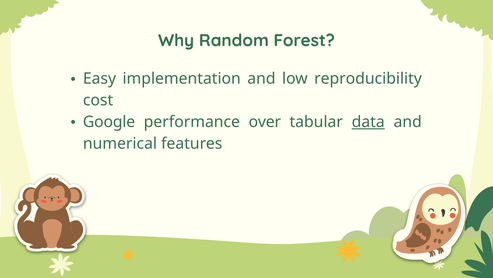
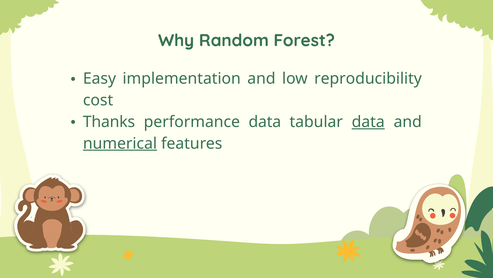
Google: Google -> Thanks (109, 122)
performance over: over -> data (265, 122)
numerical underline: none -> present (120, 143)
